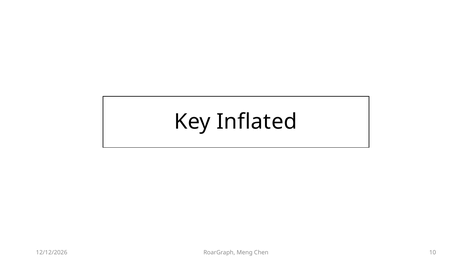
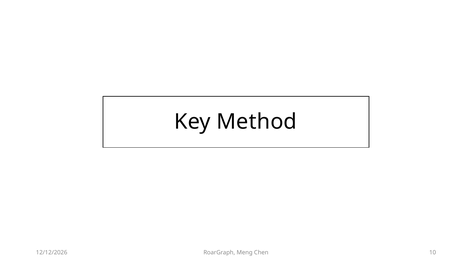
Inflated: Inflated -> Method (257, 122)
